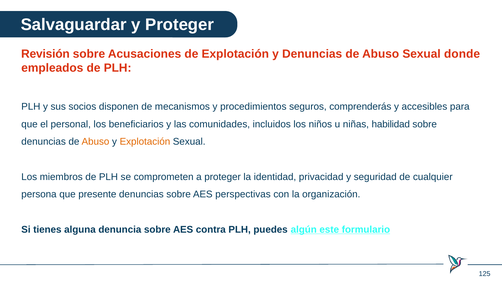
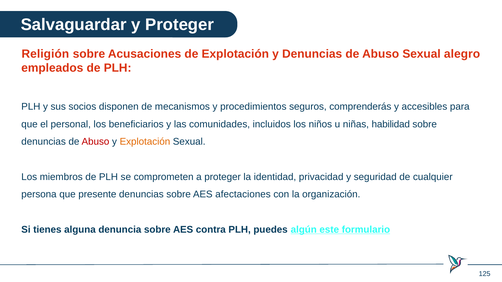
Revisión: Revisión -> Religión (45, 54)
donde: donde -> alegro (462, 54)
Abuso colour: orange -> red (95, 142)
perspectivas: perspectivas -> afectaciones (243, 195)
